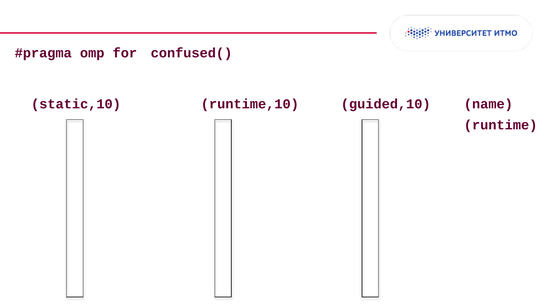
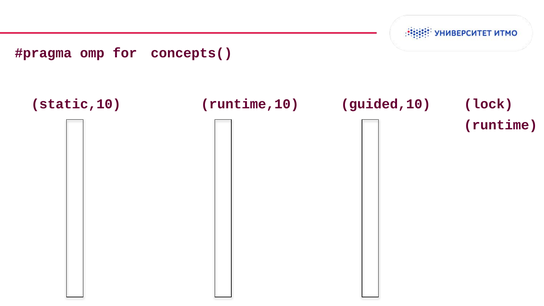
confused(: confused( -> concepts( (191, 53)
name: name -> lock (488, 104)
